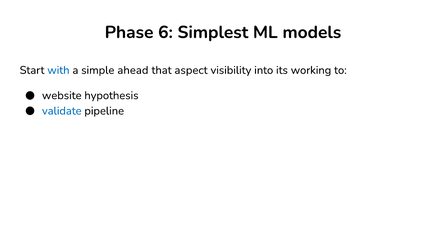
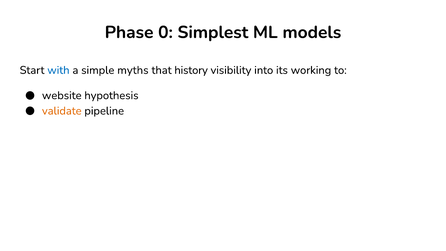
6: 6 -> 0 (165, 32)
ahead: ahead -> myths (133, 70)
aspect: aspect -> history (191, 70)
validate colour: blue -> orange (62, 111)
